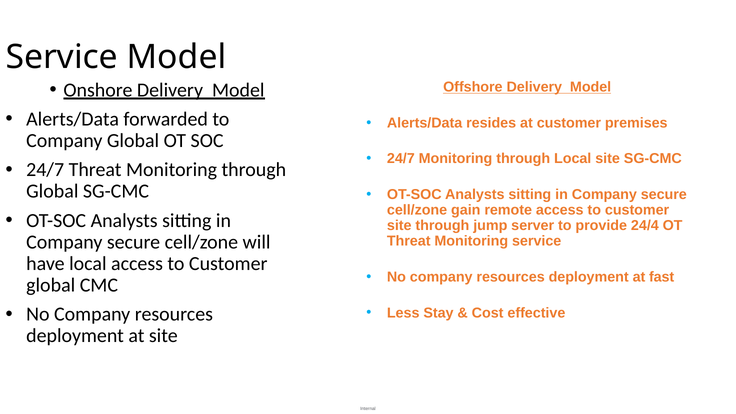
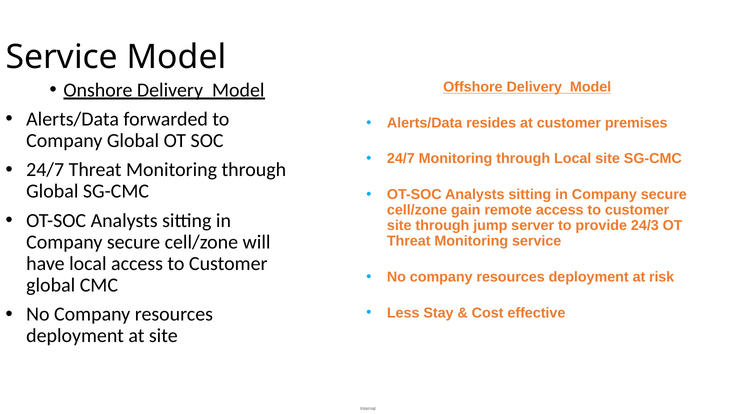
24/4: 24/4 -> 24/3 (645, 226)
fast: fast -> risk (662, 277)
